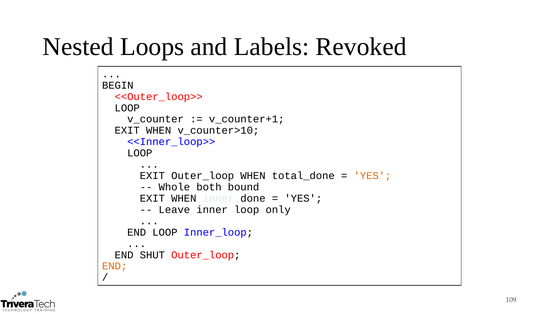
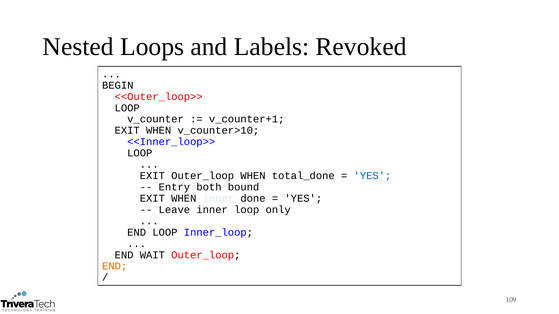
YES colour: orange -> blue (372, 176)
Whole: Whole -> Entry (174, 187)
SHUT: SHUT -> WAIT (152, 255)
